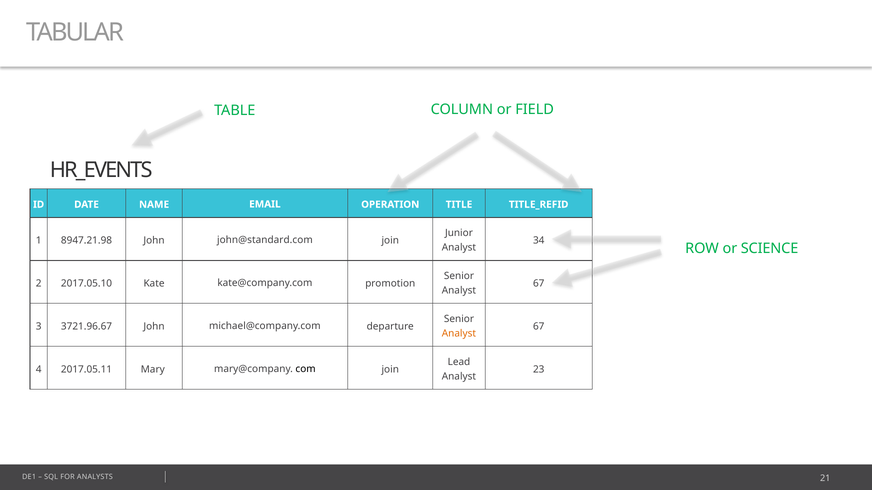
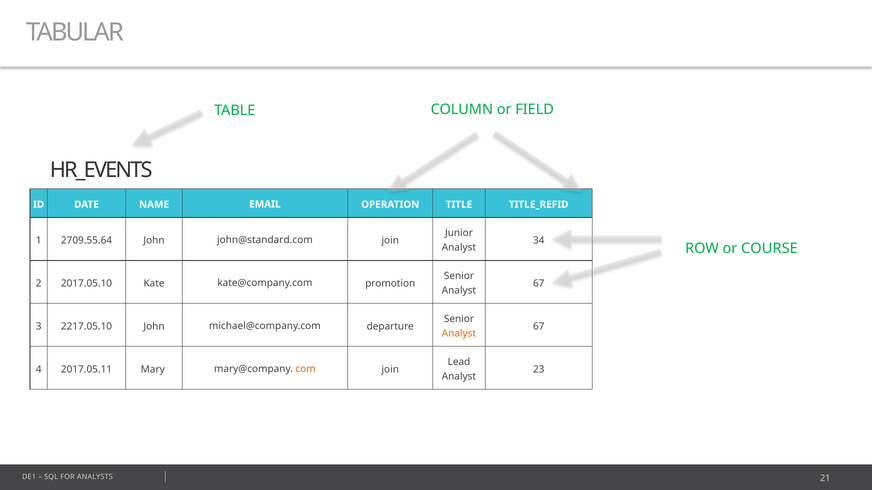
8947.21.98: 8947.21.98 -> 2709.55.64 (87, 241)
SCIENCE: SCIENCE -> COURSE (769, 249)
3721.96.67: 3721.96.67 -> 2217.05.10 (87, 327)
com colour: black -> orange (306, 369)
